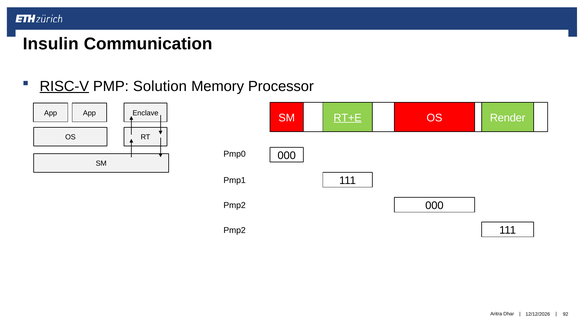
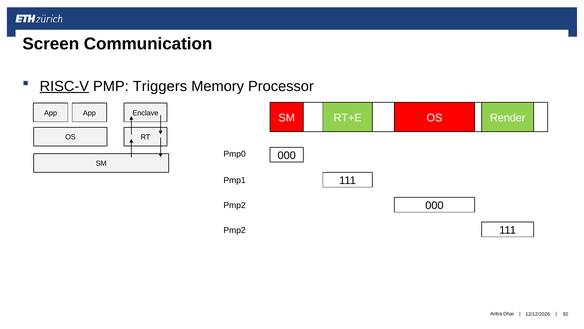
Insulin: Insulin -> Screen (51, 44)
Solution: Solution -> Triggers (160, 86)
RT+E underline: present -> none (348, 118)
